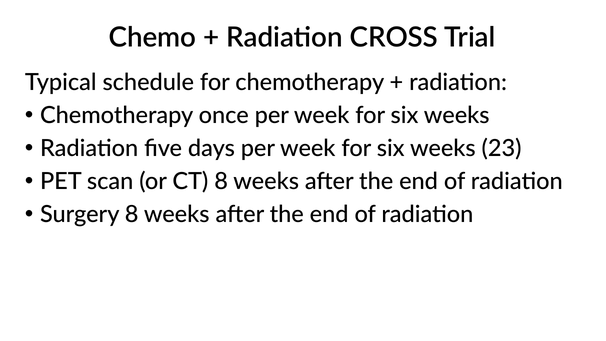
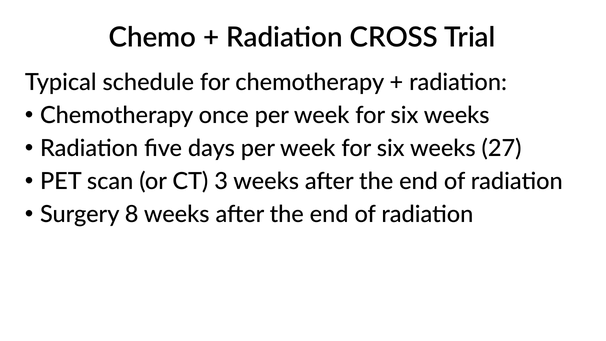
23: 23 -> 27 (502, 149)
CT 8: 8 -> 3 (221, 182)
